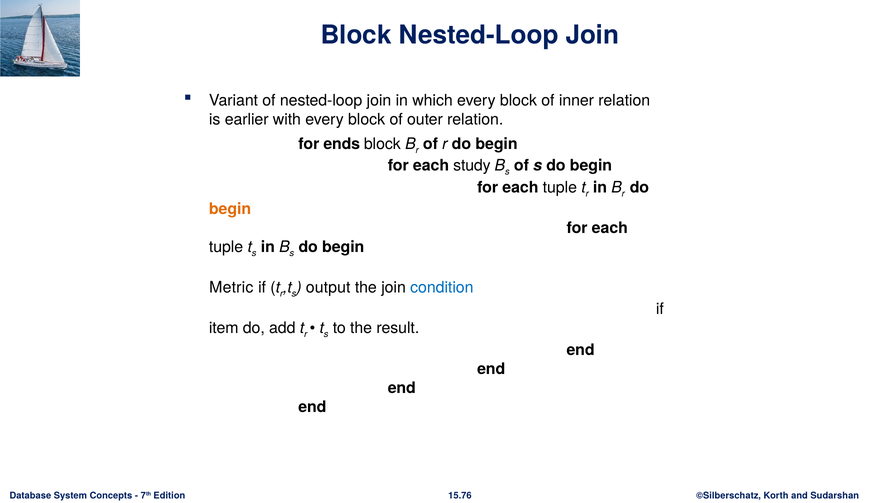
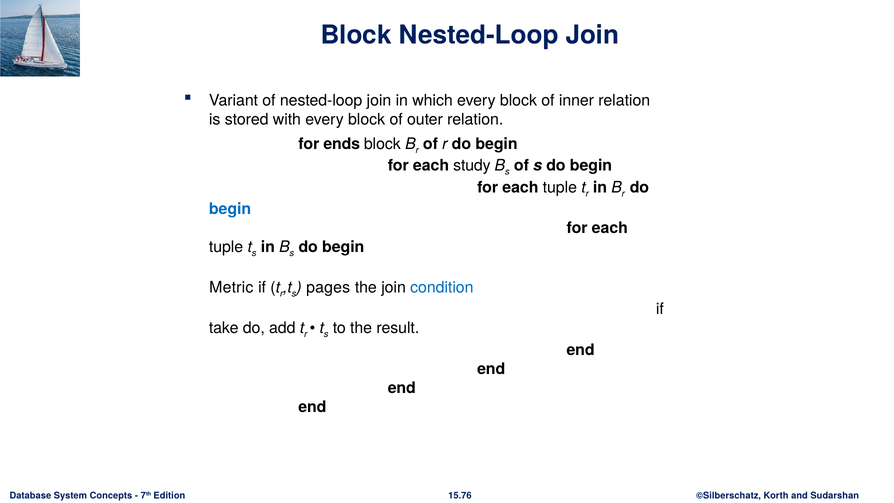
earlier: earlier -> stored (247, 120)
begin colour: orange -> blue (230, 209)
output: output -> pages (328, 288)
item: item -> take (224, 328)
